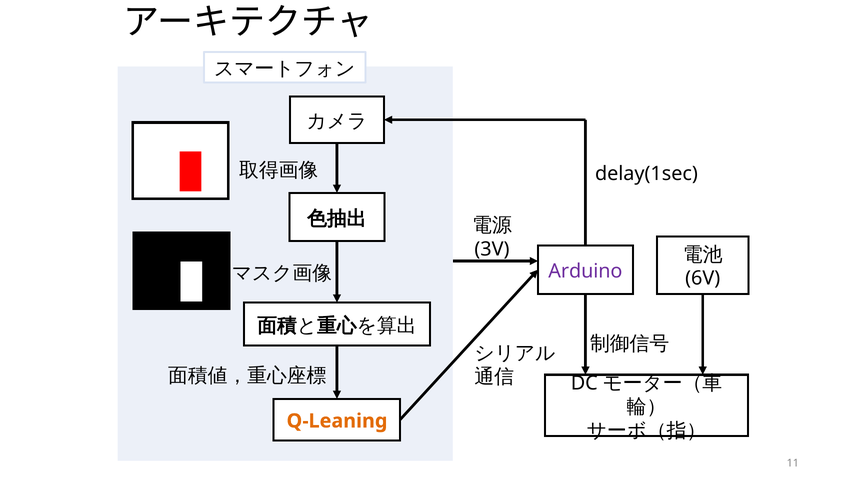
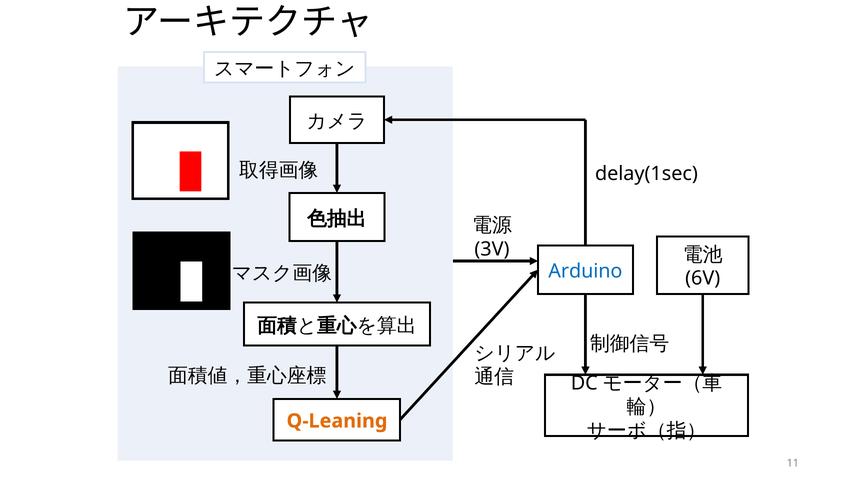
Arduino colour: purple -> blue (585, 271)
